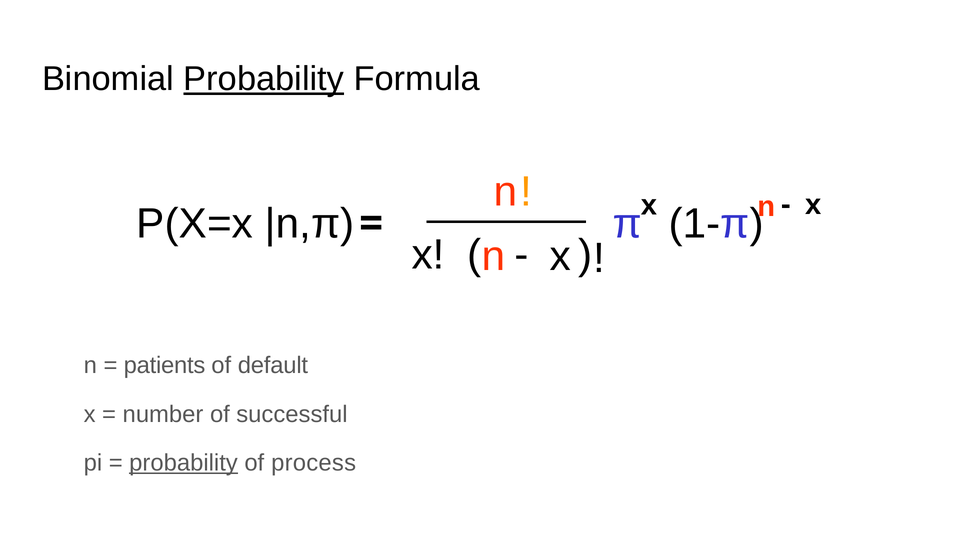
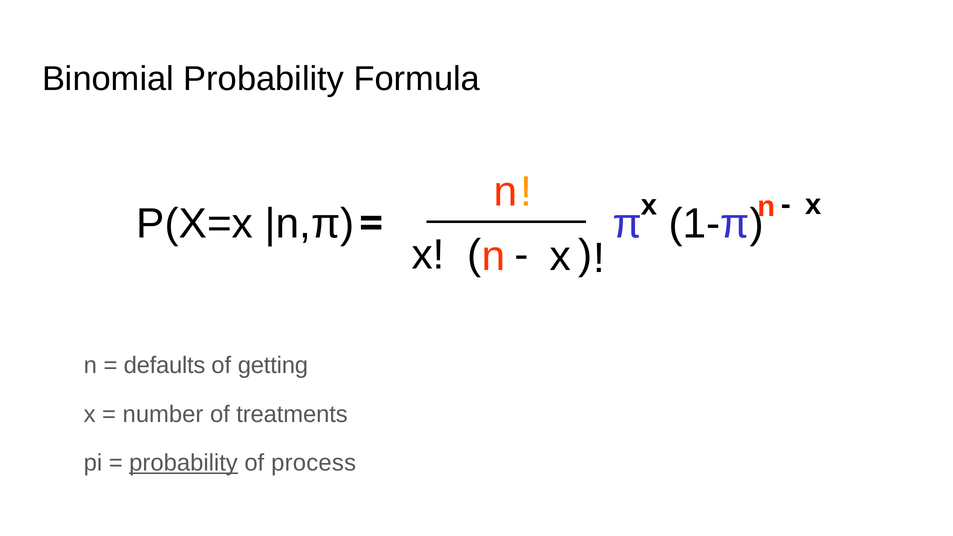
Probability underline: present -> none (264, 79)
patients: patients -> defaults (164, 366)
default: default -> getting (273, 366)
successful: successful -> treatments (292, 414)
